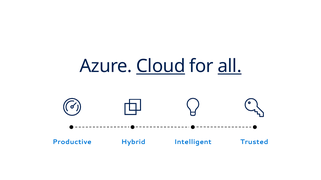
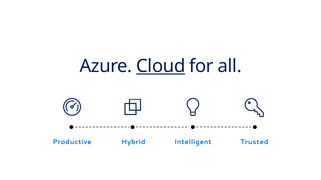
all underline: present -> none (230, 66)
